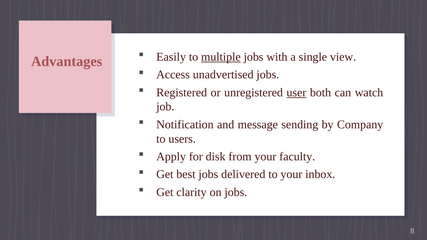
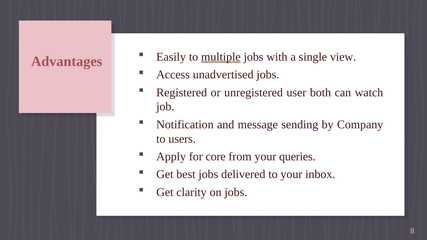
user underline: present -> none (296, 93)
disk: disk -> core (216, 157)
faculty: faculty -> queries (297, 157)
